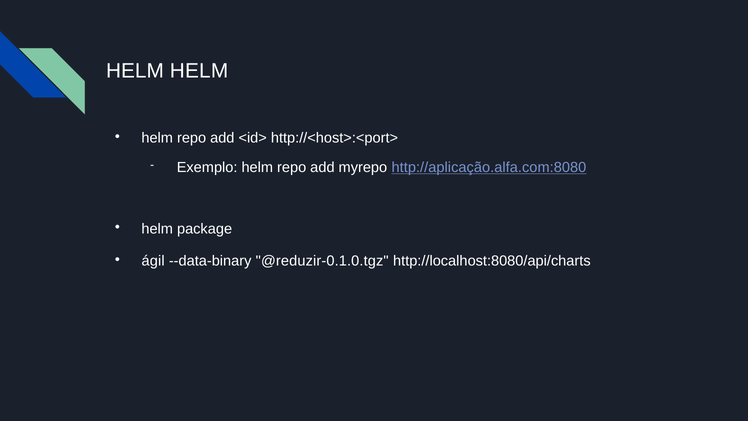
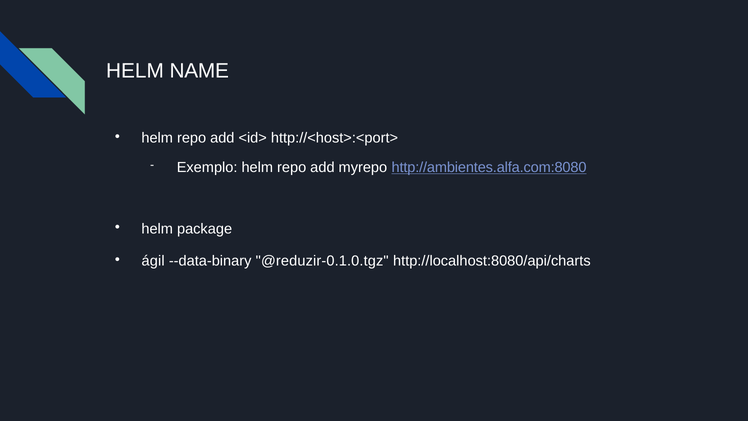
HELM HELM: HELM -> NAME (199, 71)
http://aplicação.alfa.com:8080: http://aplicação.alfa.com:8080 -> http://ambientes.alfa.com:8080 (489, 167)
